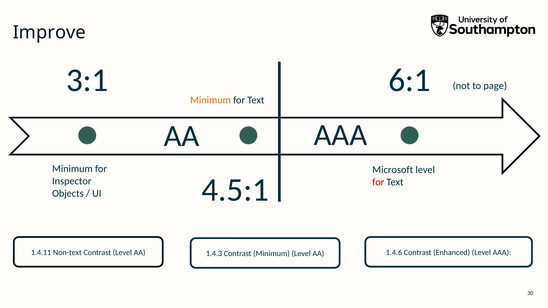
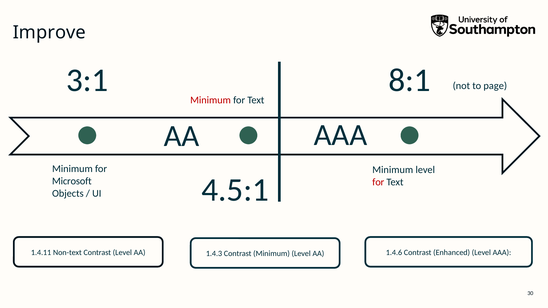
6:1: 6:1 -> 8:1 (410, 80)
Minimum colour: orange -> red (211, 100)
Microsoft: Microsoft -> Minimum (393, 170)
Inspector: Inspector -> Microsoft (72, 181)
